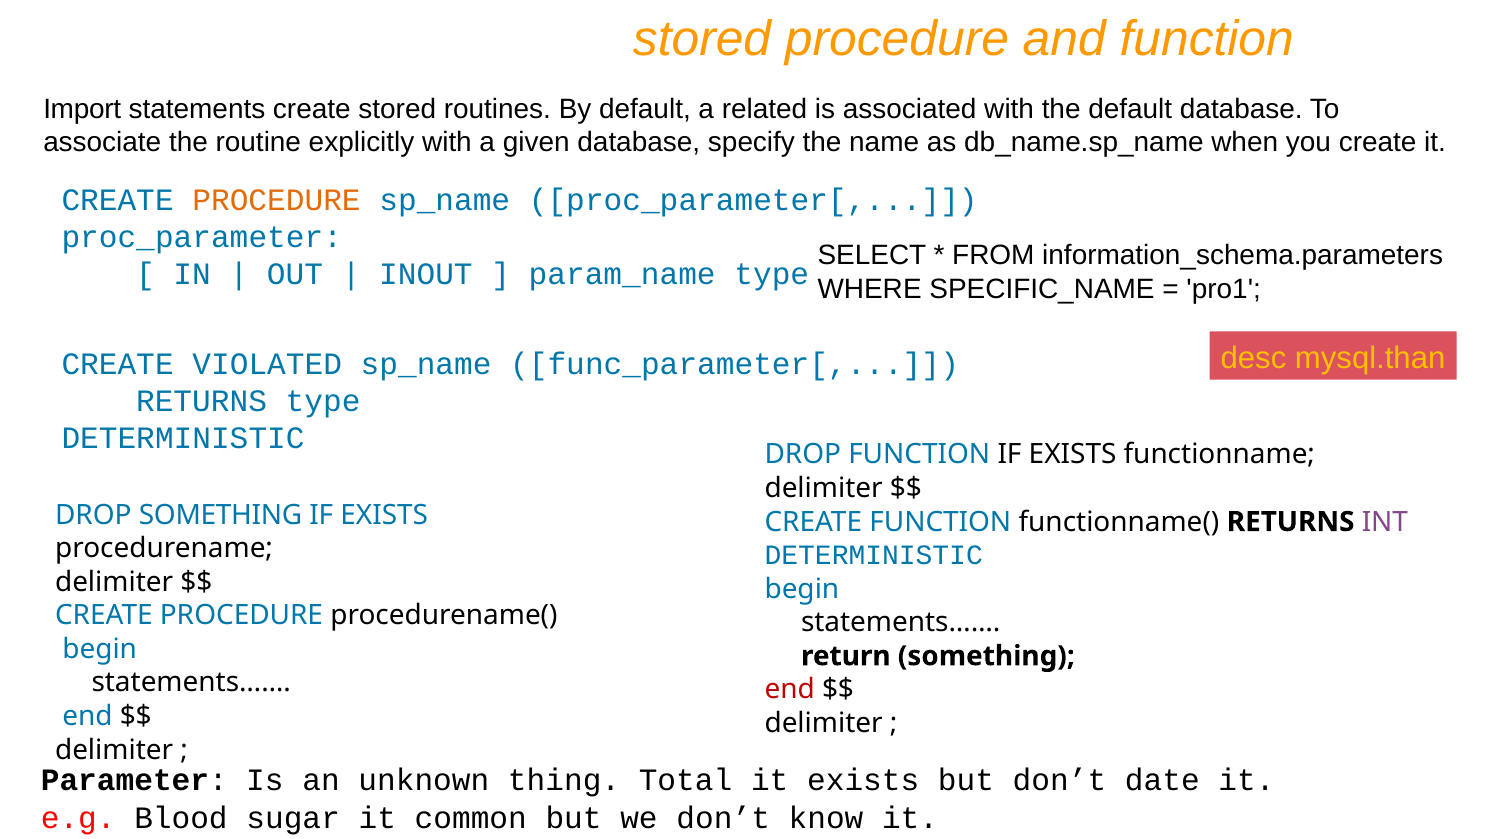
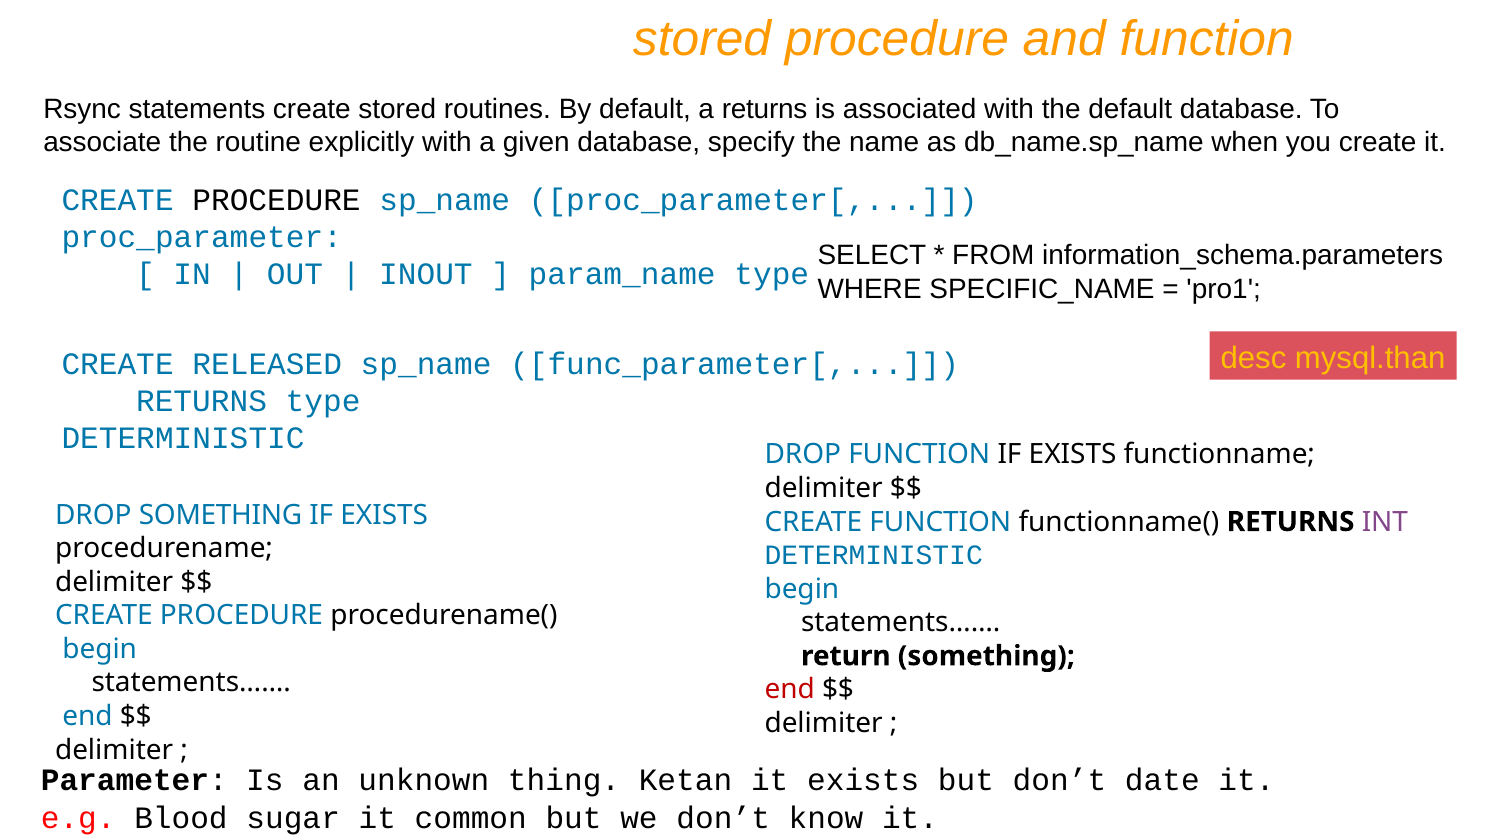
Import: Import -> Rsync (82, 109)
a related: related -> returns (765, 109)
PROCEDURE colour: orange -> black (277, 200)
VIOLATED: VIOLATED -> RELEASED (267, 364)
Total: Total -> Ketan (685, 781)
